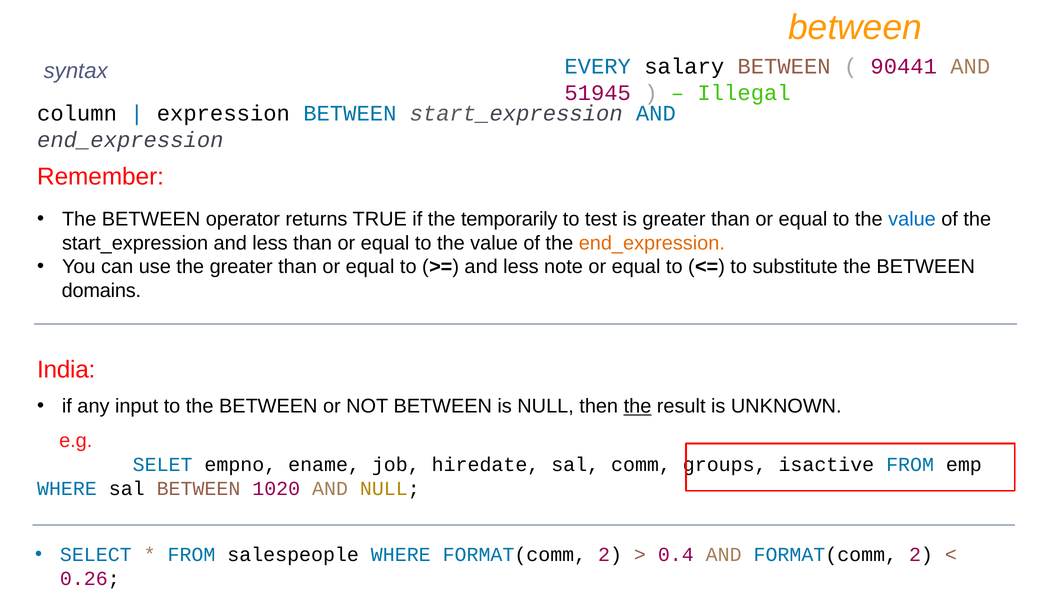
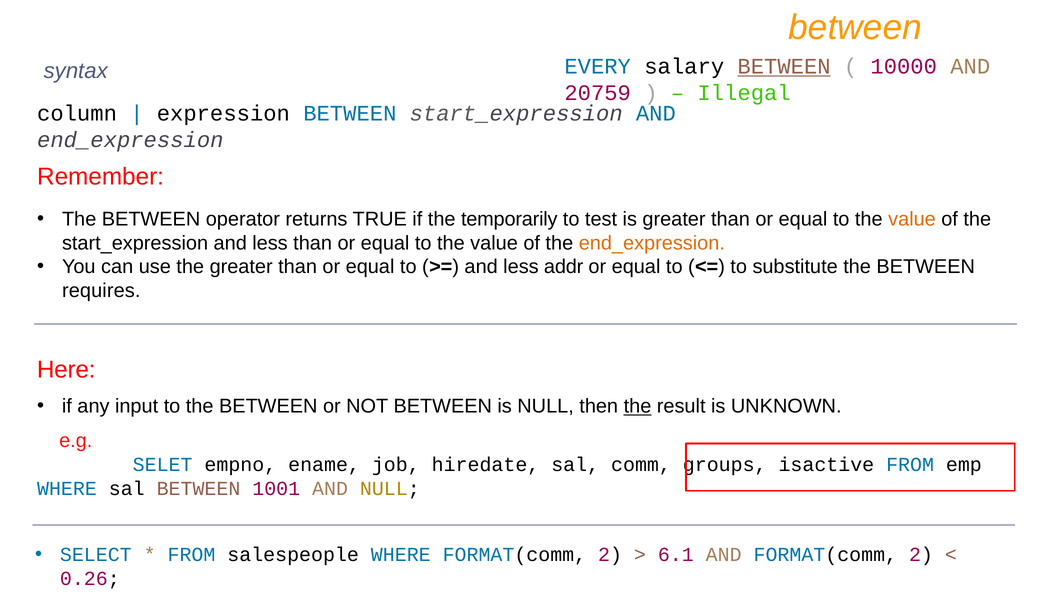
BETWEEN underline: none -> present (784, 66)
90441: 90441 -> 10000 (904, 66)
51945: 51945 -> 20759 (598, 93)
value colour: blue -> orange (912, 219)
note: note -> addr (564, 267)
domains: domains -> requires (101, 291)
India: India -> Here (66, 369)
1020: 1020 -> 1001 (276, 489)
0.4: 0.4 -> 6.1 (676, 555)
